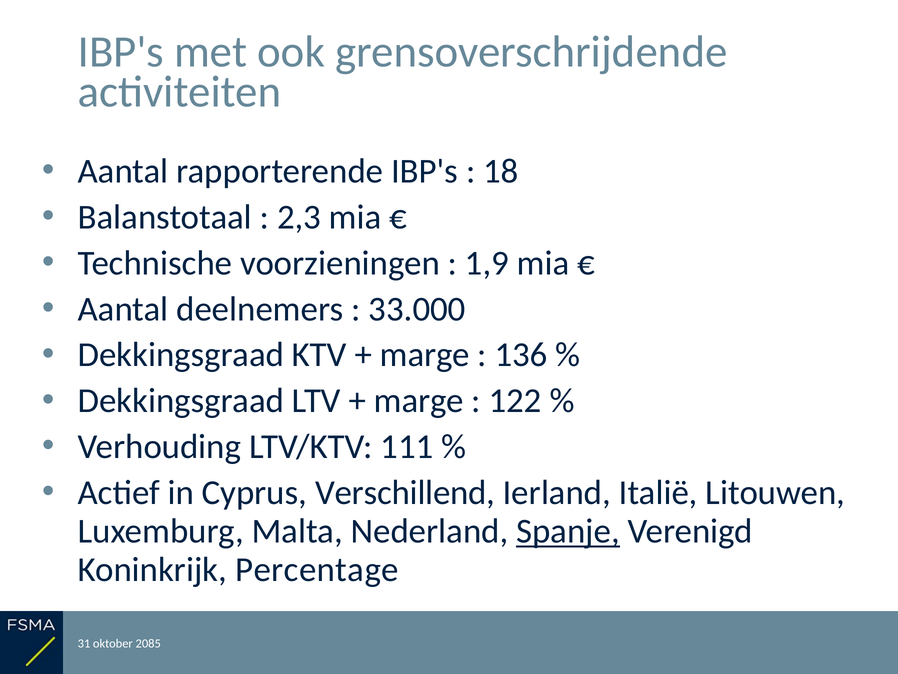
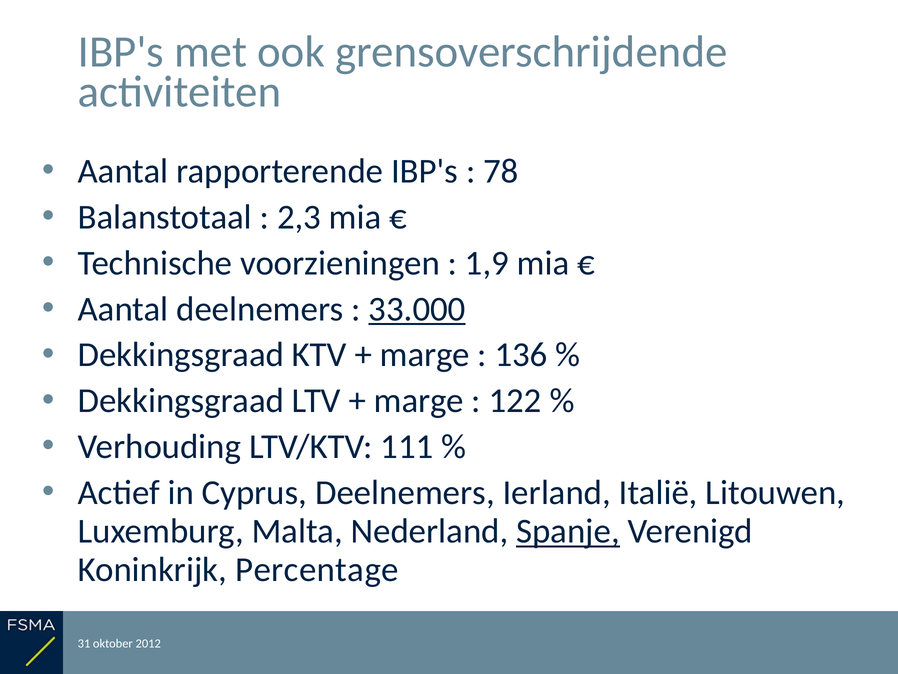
18: 18 -> 78 (501, 171)
33.000 underline: none -> present (417, 309)
Cyprus Verschillend: Verschillend -> Deelnemers (405, 492)
2085: 2085 -> 2012 (148, 643)
